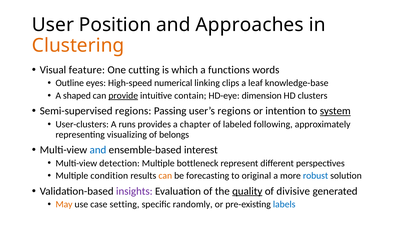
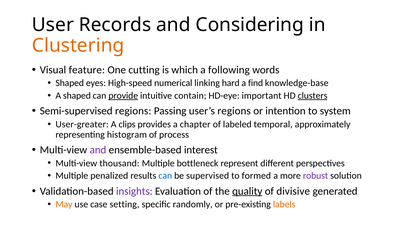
Position: Position -> Records (115, 25)
Approaches: Approaches -> Considering (250, 25)
functions: functions -> following (229, 70)
Outline: Outline -> Shaped (70, 83)
clips: clips -> hard (231, 83)
leaf: leaf -> find (256, 83)
dimension: dimension -> important (262, 96)
clusters underline: none -> present (313, 96)
system underline: present -> none (335, 111)
User-clusters: User-clusters -> User-greater (82, 125)
runs: runs -> clips (127, 125)
following: following -> temporal (273, 125)
visualizing: visualizing -> histogram (127, 135)
belongs: belongs -> process (174, 135)
and colour: blue -> purple (98, 150)
detection: detection -> thousand (119, 164)
condition: condition -> penalized (109, 176)
can colour: orange -> blue (165, 176)
forecasting: forecasting -> supervised (208, 176)
original: original -> formed (256, 176)
robust colour: blue -> purple (316, 176)
labels colour: blue -> orange (284, 205)
